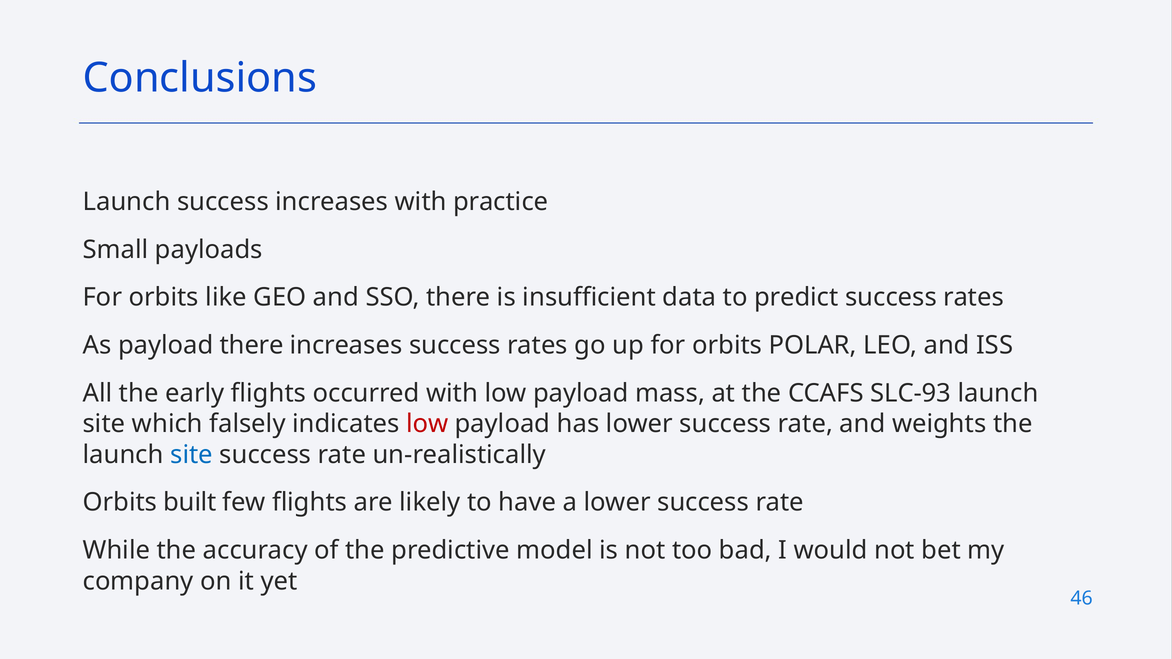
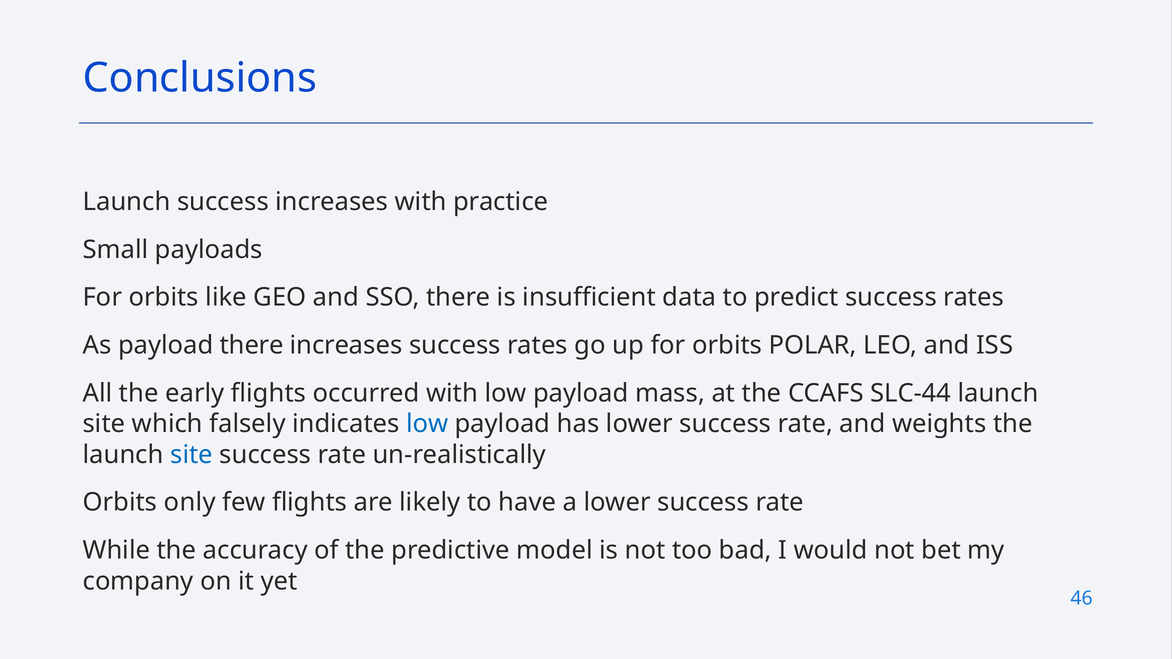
SLC-93: SLC-93 -> SLC-44 (911, 393)
low colour: red -> blue (427, 424)
built: built -> only (190, 503)
